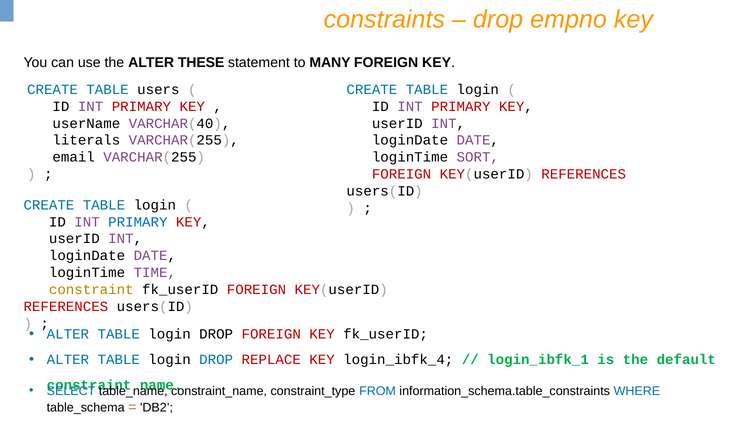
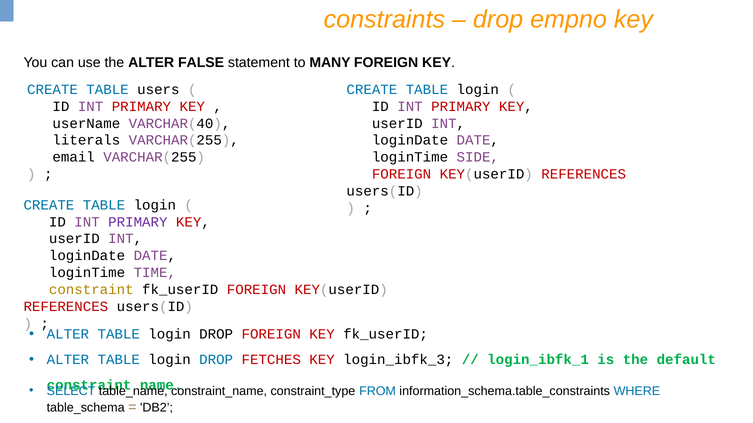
THESE: THESE -> FALSE (201, 63)
SORT: SORT -> SIDE (478, 157)
PRIMARY colour: blue -> purple (138, 222)
REPLACE: REPLACE -> FETCHES (271, 360)
login_ibfk_4: login_ibfk_4 -> login_ibfk_3 (398, 360)
